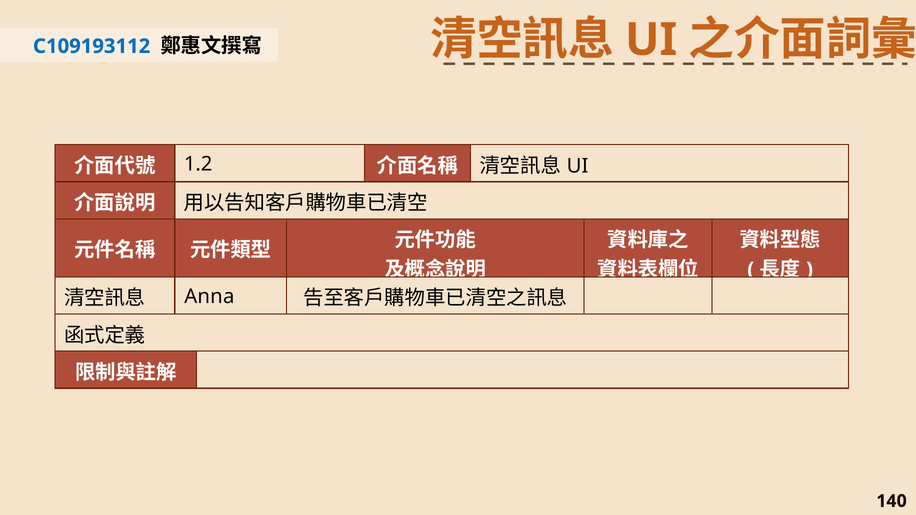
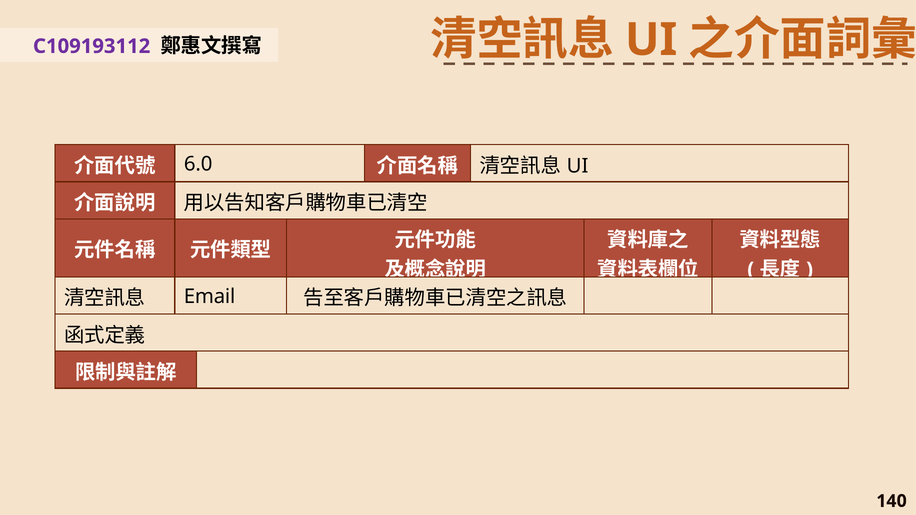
C109193112 colour: blue -> purple (92, 46)
1.2: 1.2 -> 6.0 (198, 164)
Anna: Anna -> Email (210, 297)
